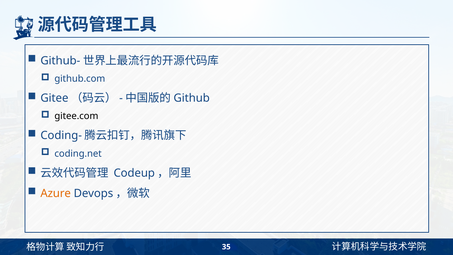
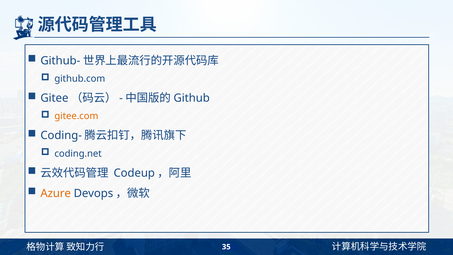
gitee.com colour: black -> orange (76, 116)
